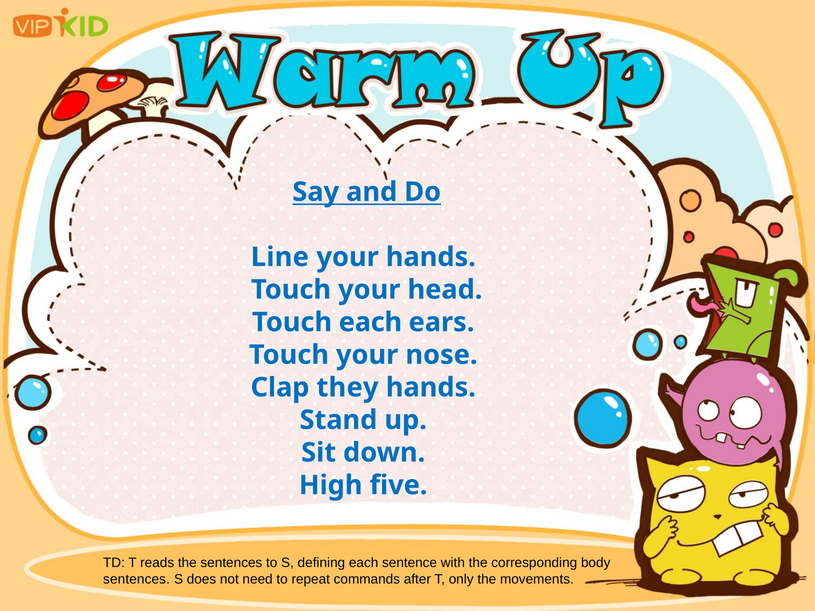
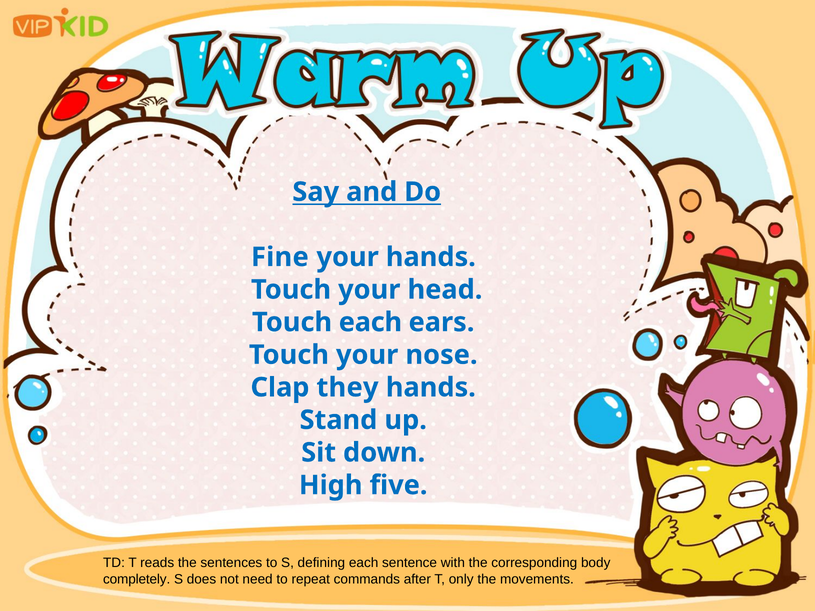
Line: Line -> Fine (280, 257)
sentences: sentences -> completely (137, 579)
